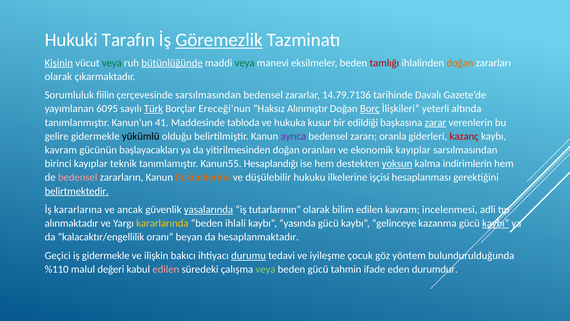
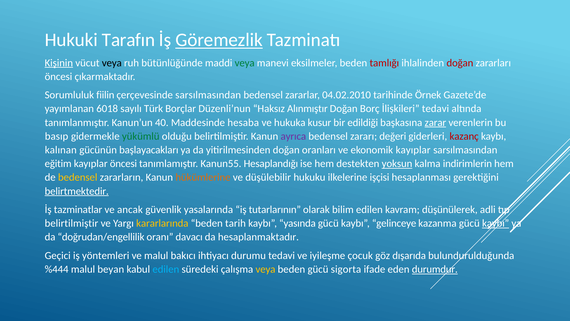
veya colour: green -> black (112, 63)
bütünlüğünde underline: present -> none (172, 63)
doğan colour: orange -> red (460, 63)
olarak: olarak -> öncesi (58, 76)
14.79.7136: 14.79.7136 -> 04.02.2010 (347, 95)
Davalı: Davalı -> Örnek (428, 95)
6095: 6095 -> 6018 (107, 109)
Türk underline: present -> none (154, 109)
Ereceği’nun: Ereceği’nun -> Düzenli’nun (225, 109)
Borç underline: present -> none (370, 109)
İlişkileri yeterli: yeterli -> tedavi (435, 109)
41: 41 -> 40 (162, 122)
tabloda: tabloda -> hesaba (243, 122)
gelire: gelire -> basıp (57, 136)
yükümlü colour: black -> green (141, 136)
oranla: oranla -> değeri (393, 136)
kavram: kavram -> kalınan (61, 150)
birinci: birinci -> eğitim (58, 163)
kayıplar teknik: teknik -> öncesi (123, 163)
bedensel colour: pink -> yellow (78, 177)
kararlarına: kararlarına -> tazminatlar (78, 209)
yasalarında underline: present -> none (208, 209)
incelenmesi: incelenmesi -> düşünülerek (450, 209)
alınmaktadır: alınmaktadır -> belirtilmiştir (71, 223)
ihlali: ihlali -> tarih (235, 223)
kalacaktır/engellilik: kalacaktır/engellilik -> doğrudan/engellilik (101, 237)
beyan: beyan -> davacı (189, 237)
iş gidermekle: gidermekle -> yöntemleri (106, 255)
ve ilişkin: ilişkin -> malul (156, 255)
durumu underline: present -> none (249, 255)
yöntem: yöntem -> dışarıda (409, 255)
%110: %110 -> %444 (57, 269)
değeri: değeri -> beyan (111, 269)
edilen colour: pink -> light blue (166, 269)
veya colour: light green -> yellow (266, 269)
tahmin: tahmin -> sigorta (346, 269)
durumdur underline: none -> present (435, 269)
